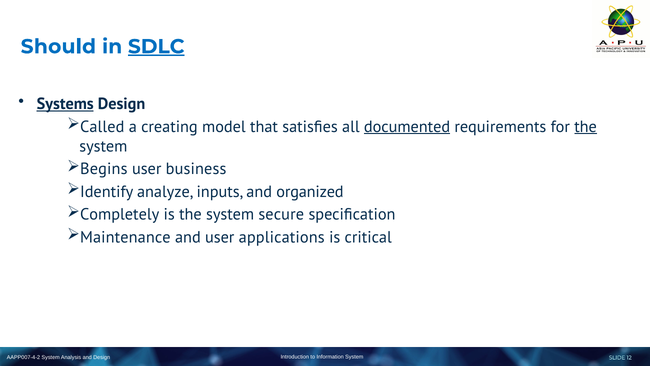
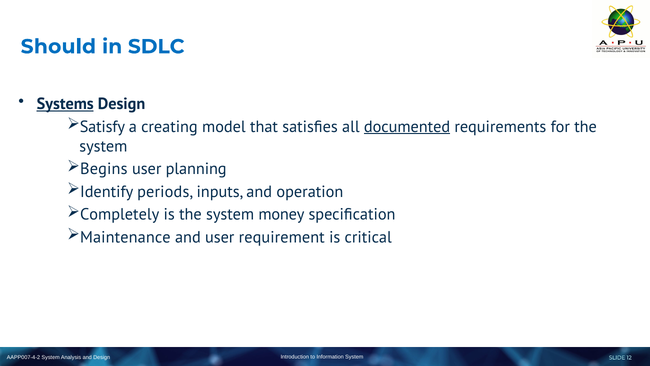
SDLC underline: present -> none (156, 47)
Called: Called -> Satisfy (102, 127)
the underline: present -> none (586, 127)
business: business -> planning (196, 169)
analyze: analyze -> periods (165, 192)
organized: organized -> operation (310, 192)
secure: secure -> money (281, 214)
applications: applications -> requirement (282, 237)
